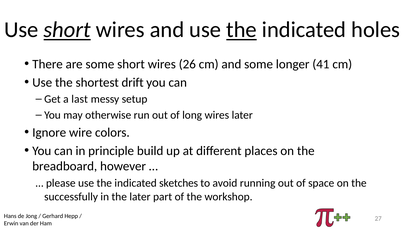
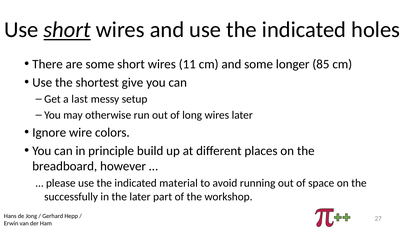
the underline: present -> none (241, 30)
26: 26 -> 11 (187, 64)
41: 41 -> 85 (321, 64)
drift: drift -> give (132, 82)
sketches: sketches -> material (179, 183)
